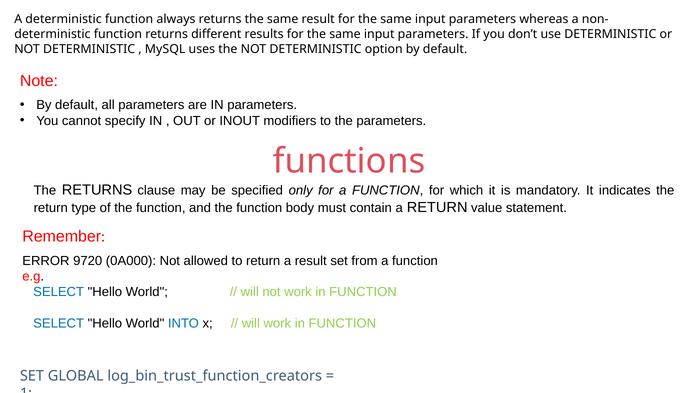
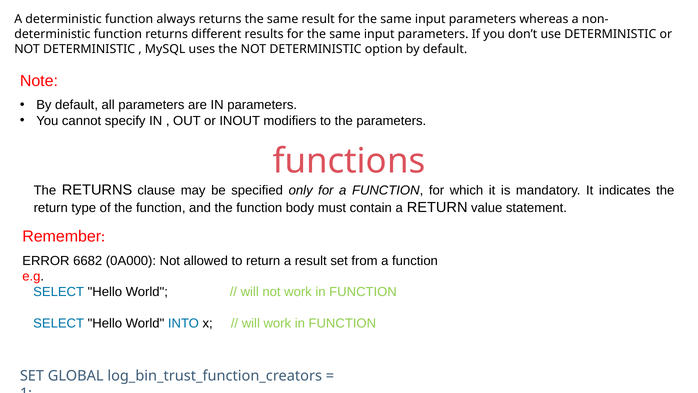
9720: 9720 -> 6682 (88, 260)
